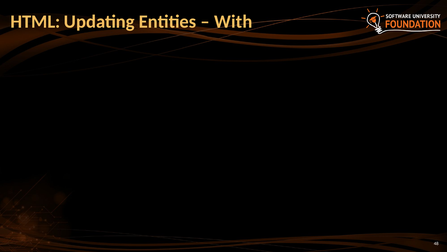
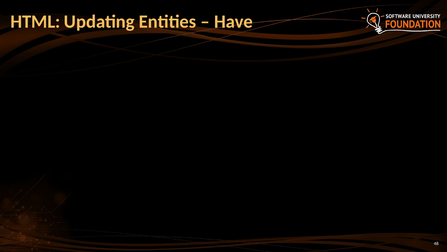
With: With -> Have (233, 22)
